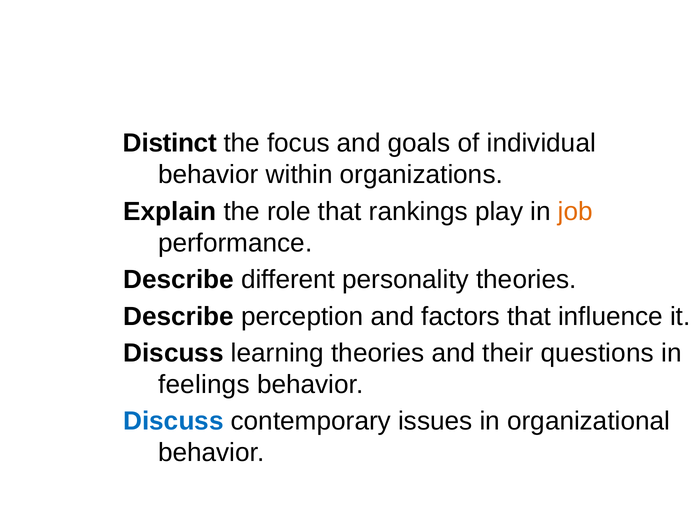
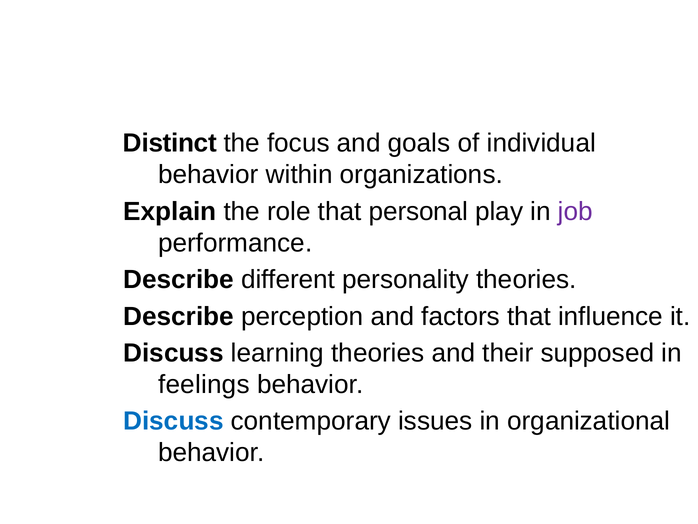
rankings: rankings -> personal (418, 211)
job colour: orange -> purple (575, 211)
questions: questions -> supposed (597, 353)
